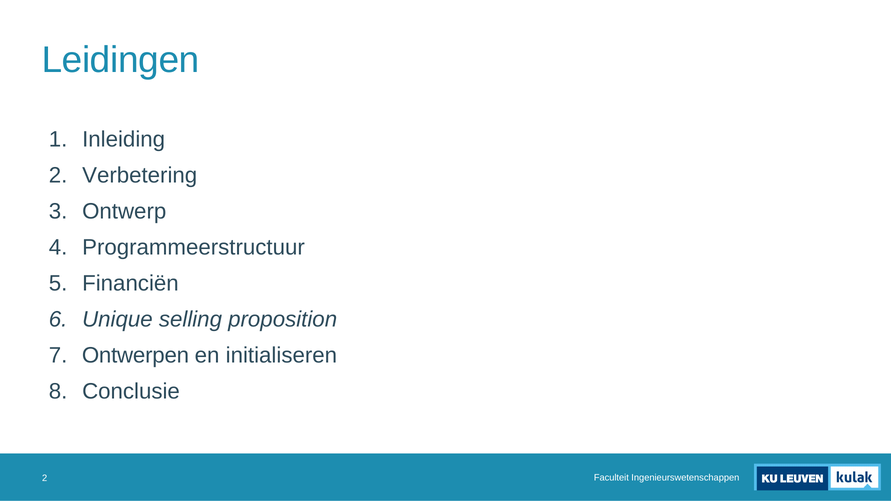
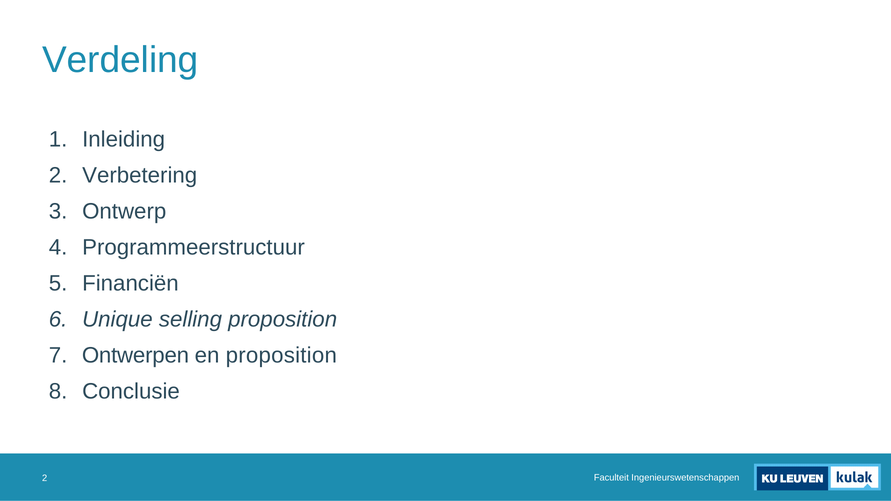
Leidingen: Leidingen -> Verdeling (120, 60)
en initialiseren: initialiseren -> proposition (281, 355)
